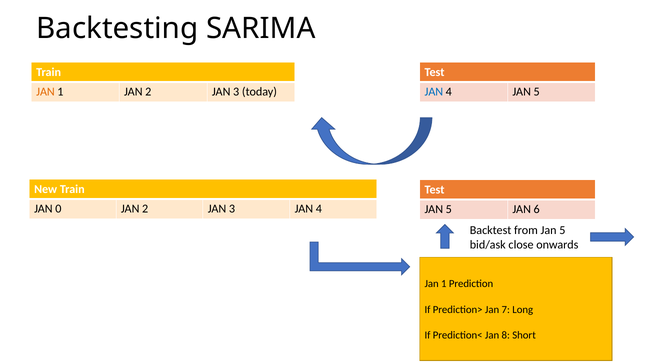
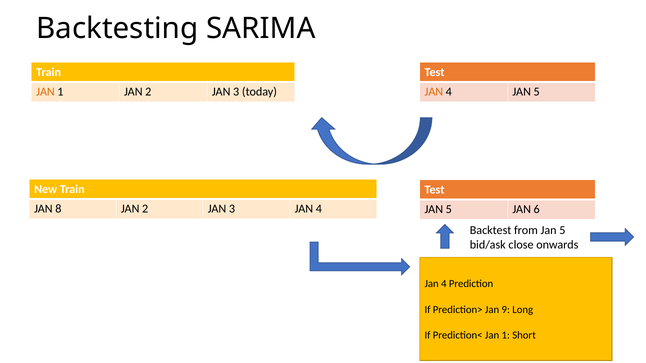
JAN colour: blue -> orange (434, 92)
0: 0 -> 8 (58, 209)
1: 1 -> 4 (444, 284)
7: 7 -> 9 (506, 310)
Prediction< Jan 8: 8 -> 1 (506, 336)
